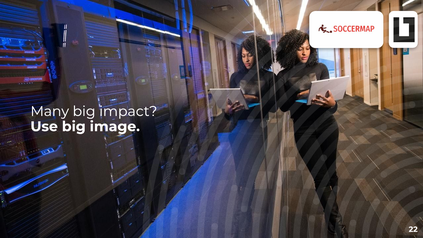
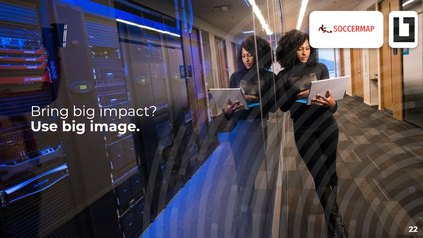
Many: Many -> Bring (50, 111)
